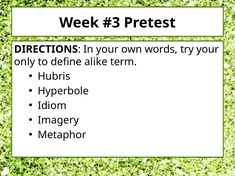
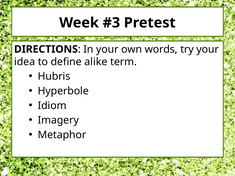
only: only -> idea (25, 62)
